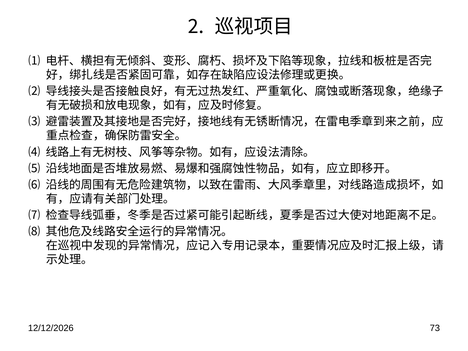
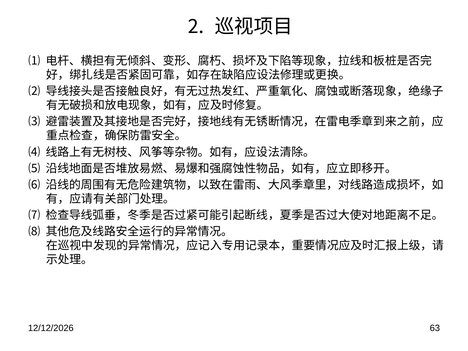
73: 73 -> 63 (435, 328)
